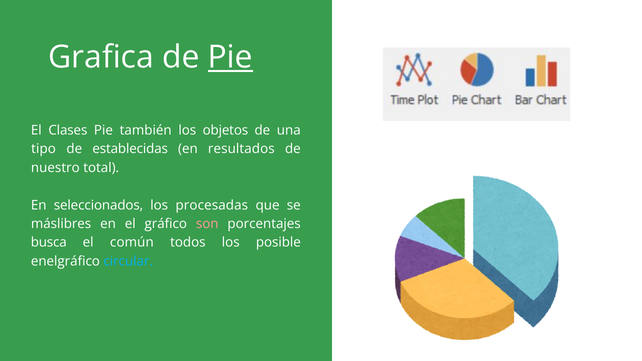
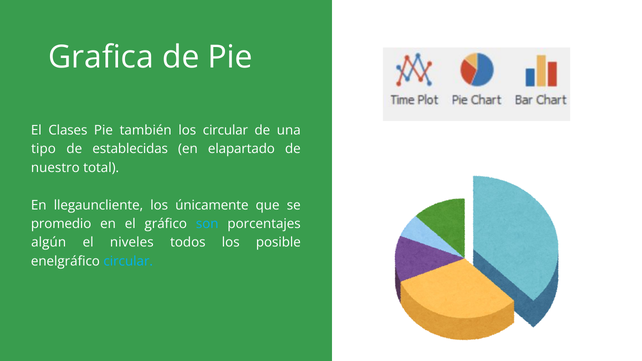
Pie underline: present -> none (230, 57)
los objetos: objetos -> circular (225, 130)
resultados: resultados -> elapartado (241, 149)
seleccionados: seleccionados -> llegauncliente (98, 205)
procesadas: procesadas -> únicamente (212, 205)
máslibres: máslibres -> promedio (61, 224)
son colour: pink -> light blue (207, 224)
busca: busca -> algún (49, 243)
común: común -> niveles (132, 243)
